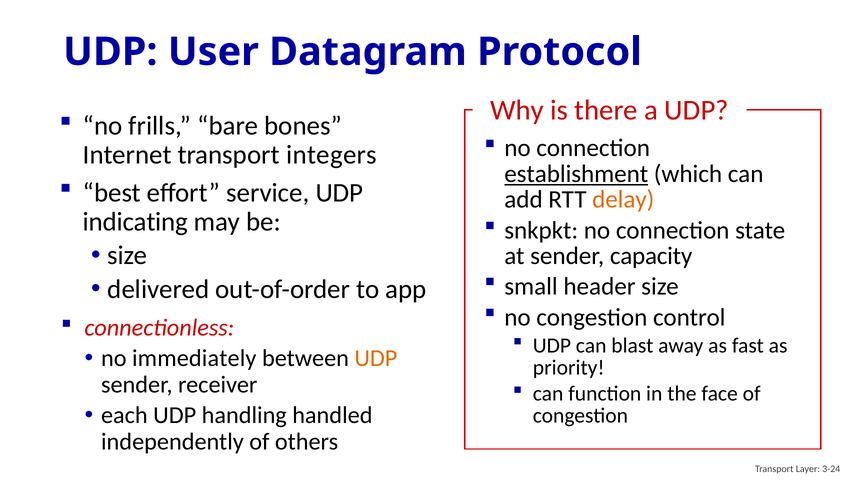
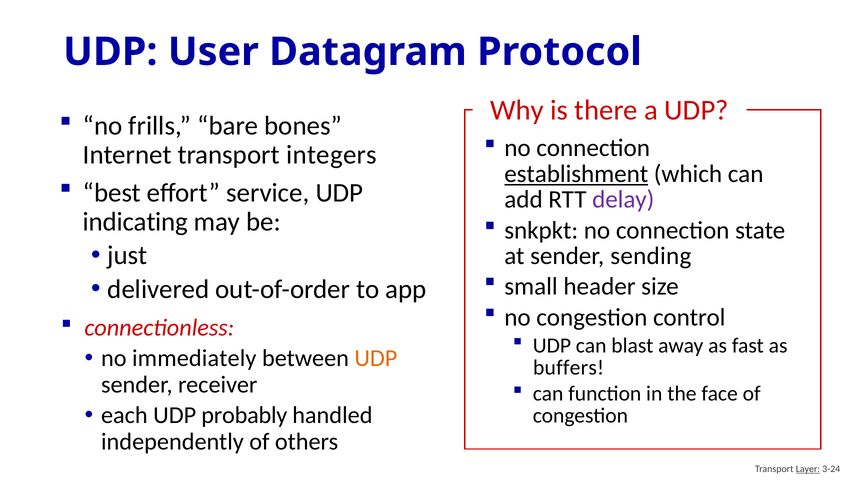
delay colour: orange -> purple (623, 200)
size: size -> just (127, 256)
capacity: capacity -> sending (651, 256)
priority: priority -> buffers (569, 368)
handling: handling -> probably (244, 416)
Layer underline: none -> present (808, 469)
